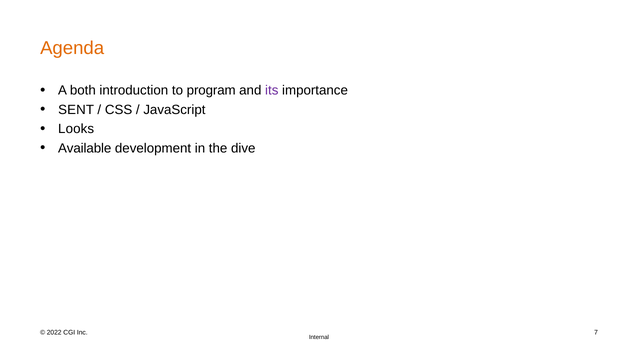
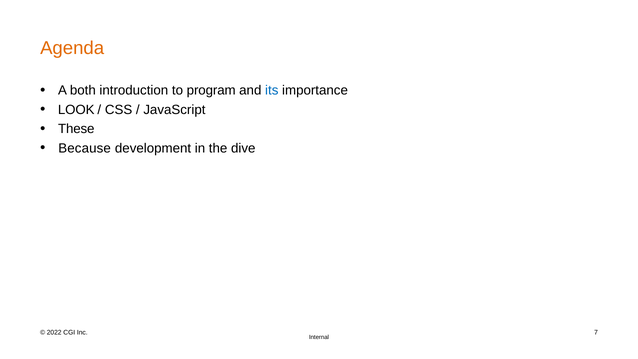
its colour: purple -> blue (272, 90)
SENT: SENT -> LOOK (76, 110)
Looks: Looks -> These (76, 129)
Available: Available -> Because (85, 148)
